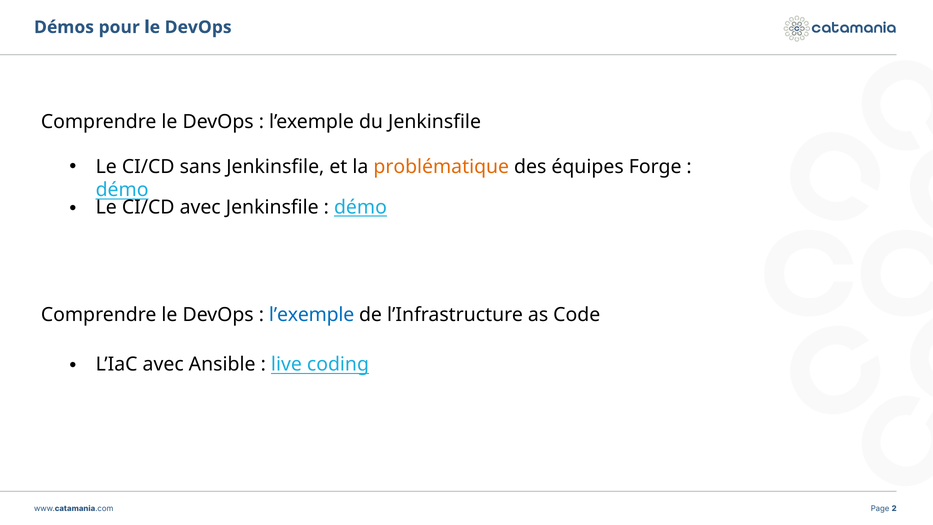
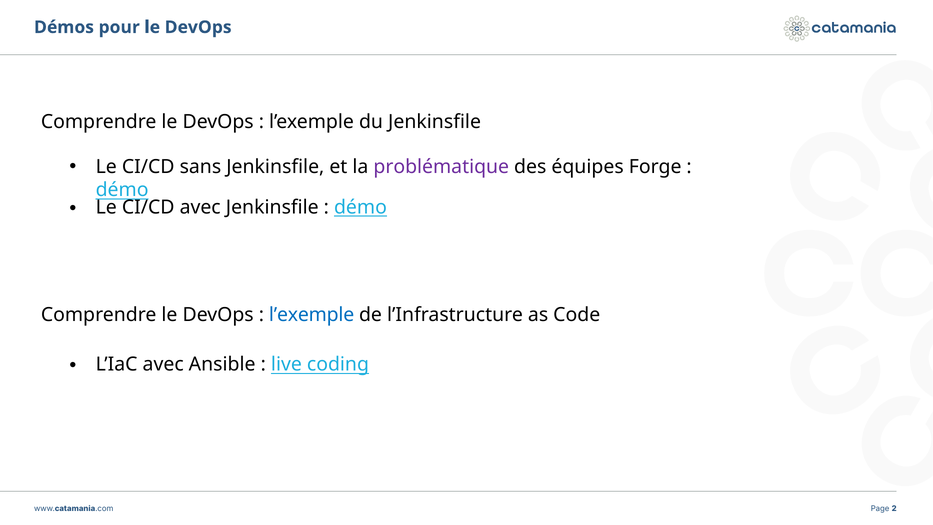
problématique colour: orange -> purple (441, 167)
